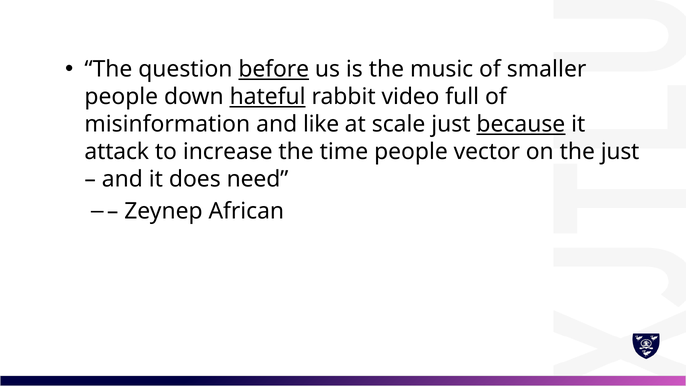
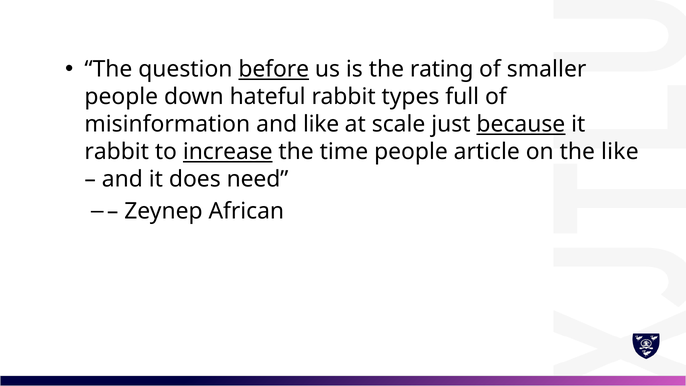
music: music -> rating (442, 69)
hateful underline: present -> none (268, 97)
video: video -> types (410, 97)
attack: attack -> rabbit (117, 152)
increase underline: none -> present (228, 152)
vector: vector -> article (487, 152)
the just: just -> like (620, 152)
